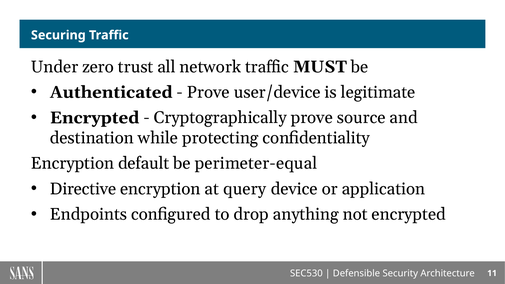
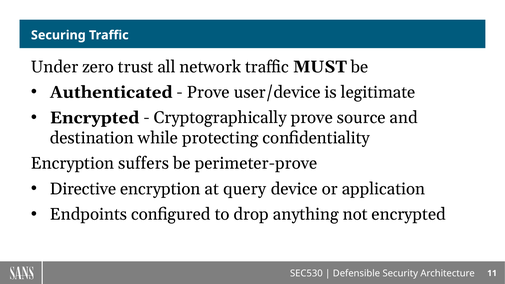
default: default -> suffers (144, 163)
perimeter-equal: perimeter-equal -> perimeter-prove (256, 163)
